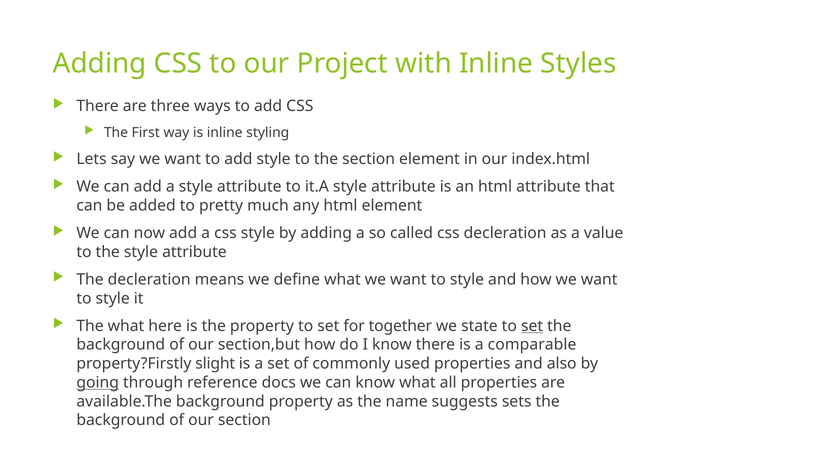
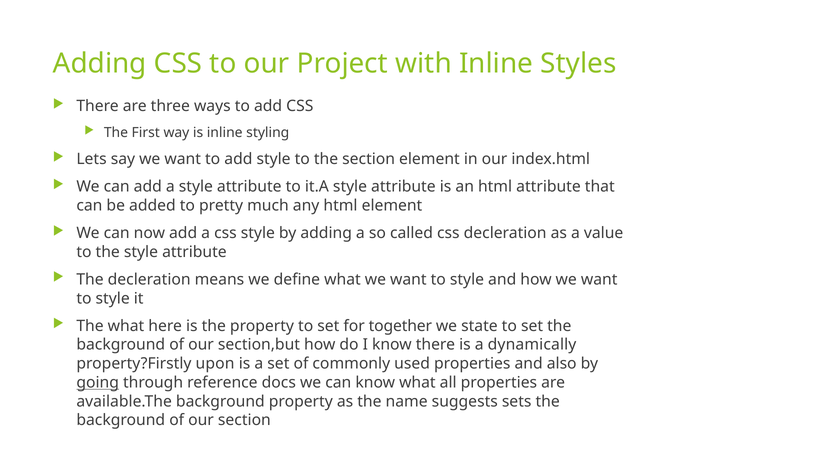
set underline: present -> none (532, 326)
comparable: comparable -> dynamically (532, 345)
slight: slight -> upon (215, 364)
